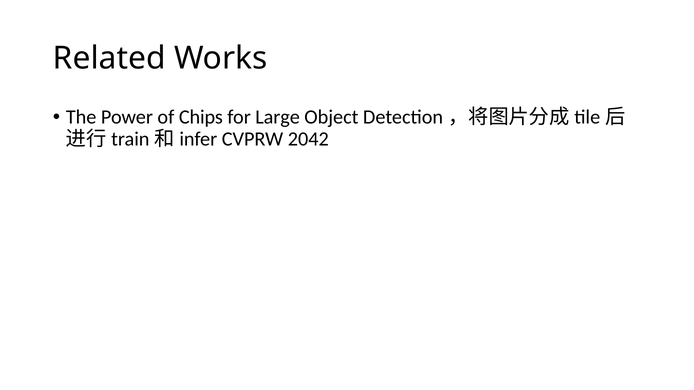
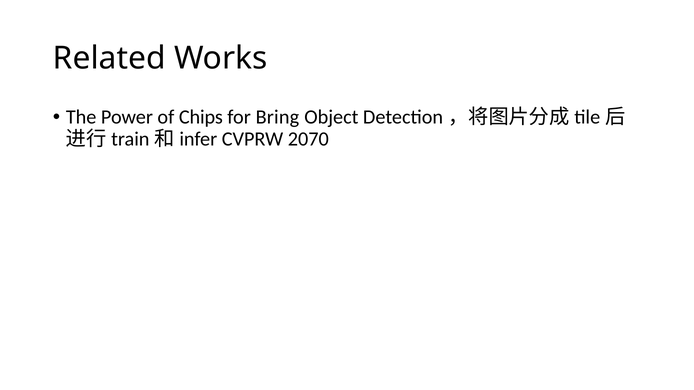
Large: Large -> Bring (277, 117)
2042: 2042 -> 2070 (308, 139)
